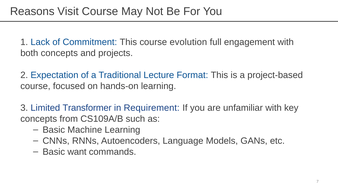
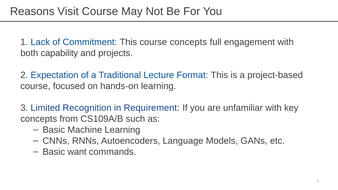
course evolution: evolution -> concepts (188, 42)
both concepts: concepts -> capability (59, 53)
Transformer: Transformer -> Recognition (87, 108)
